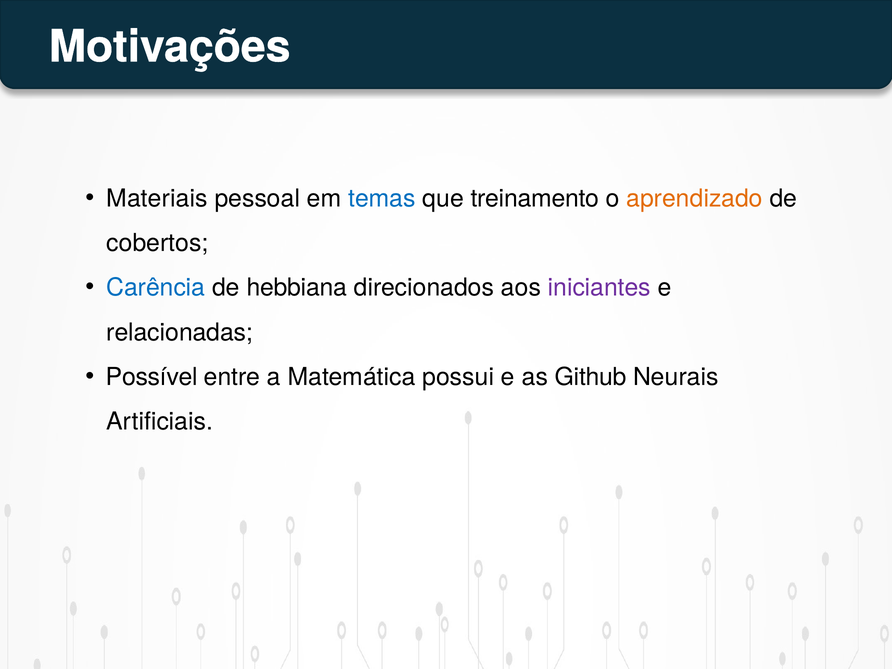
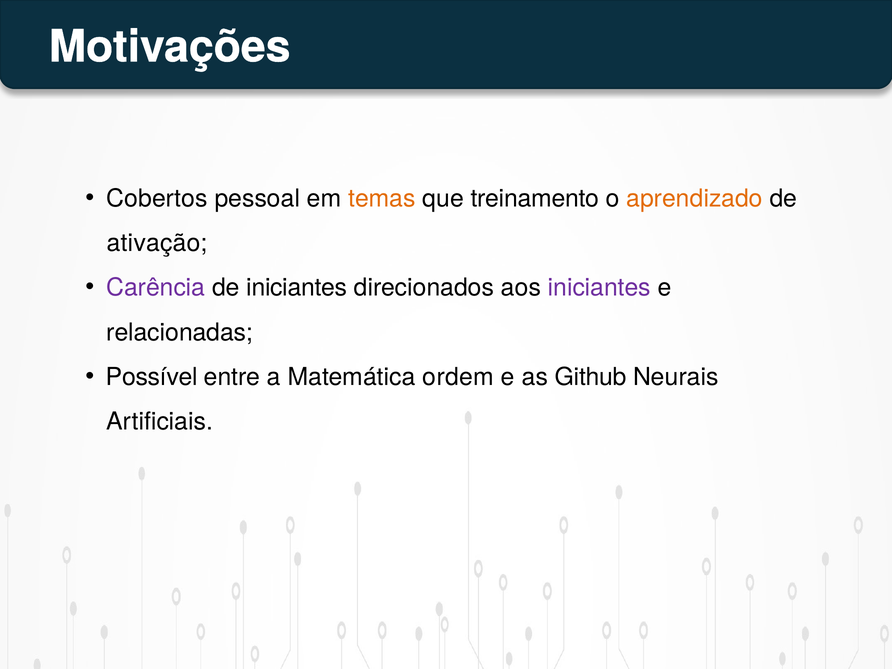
Materiais: Materiais -> Cobertos (157, 199)
temas colour: blue -> orange (382, 199)
cobertos: cobertos -> ativação (157, 243)
Carência colour: blue -> purple (156, 288)
de hebbiana: hebbiana -> iniciantes (297, 288)
possui: possui -> ordem (458, 377)
